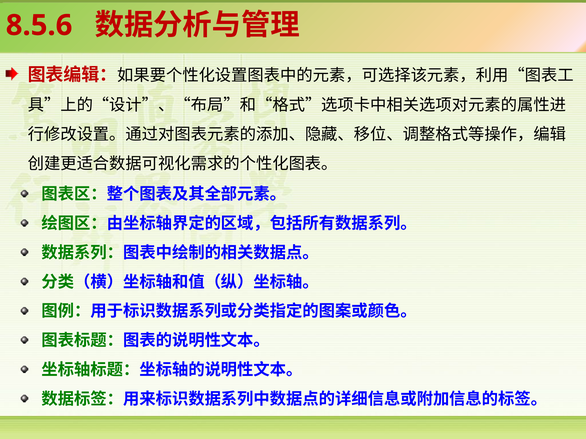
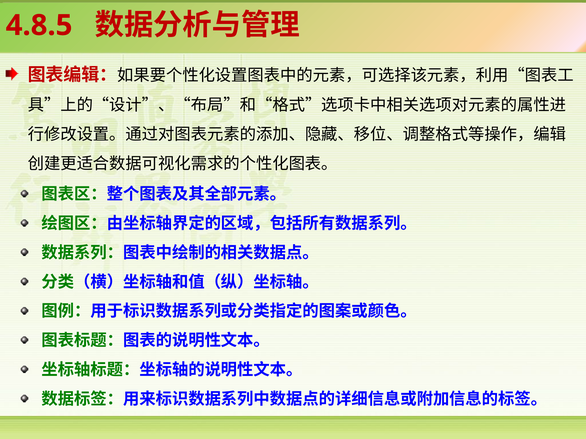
8.5.6: 8.5.6 -> 4.8.5 (39, 25)
